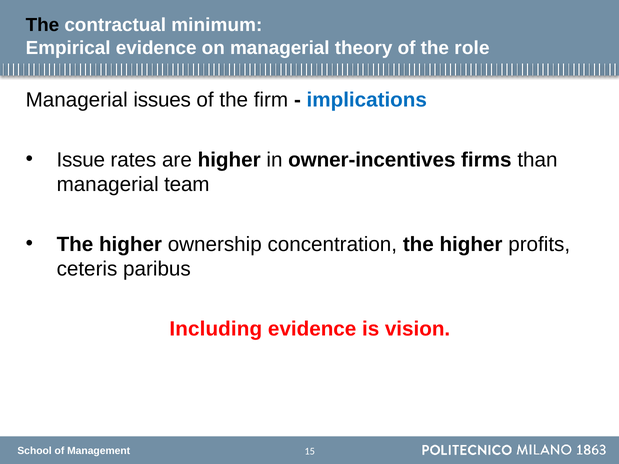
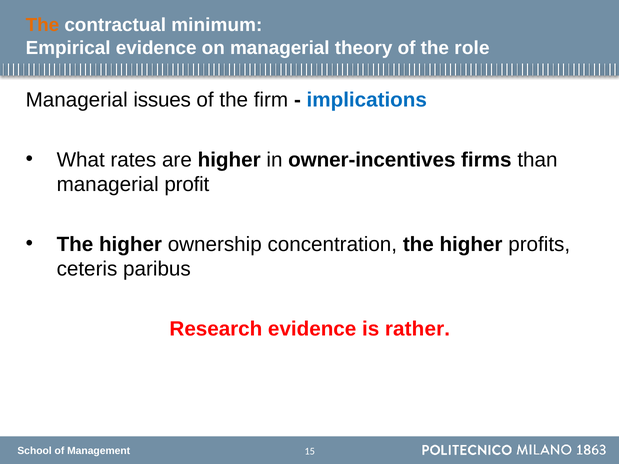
The colour: black -> orange (42, 25)
Issue: Issue -> What (81, 160)
team: team -> profit (187, 185)
Including: Including -> Research (216, 329)
vision: vision -> rather (417, 329)
